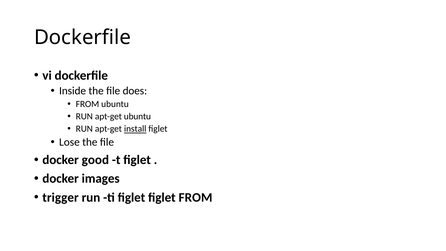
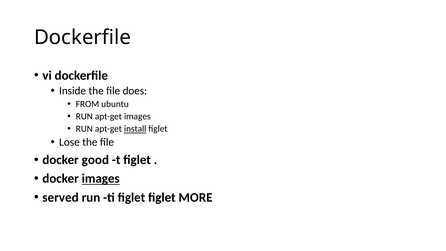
apt-get ubuntu: ubuntu -> images (137, 116)
images underline: none -> present (101, 179)
trigger: trigger -> served (61, 197)
figlet FROM: FROM -> MORE (196, 197)
